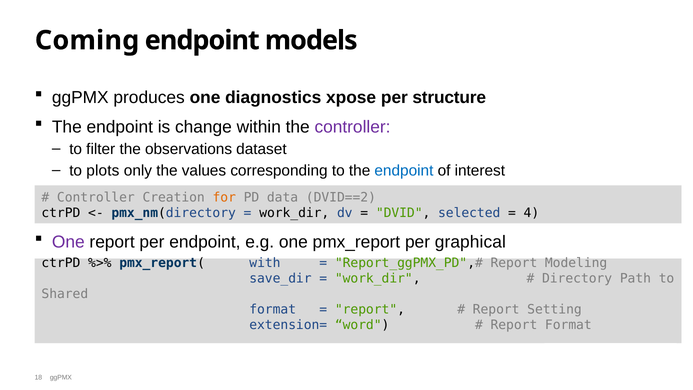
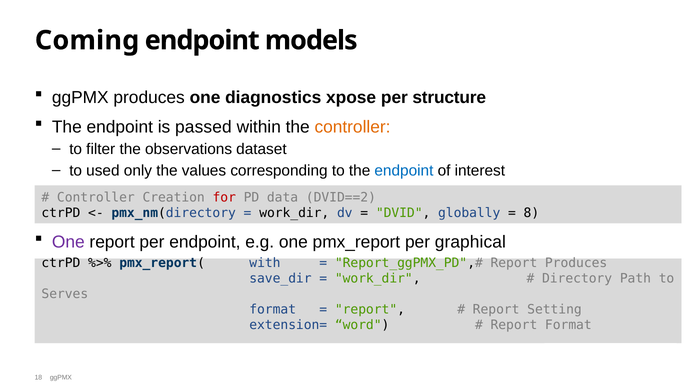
change: change -> passed (203, 127)
controller colour: purple -> orange (353, 127)
plots: plots -> used (103, 171)
for colour: orange -> red (224, 197)
selected: selected -> globally (469, 213)
4: 4 -> 8 (531, 213)
Report Modeling: Modeling -> Produces (576, 263)
Shared: Shared -> Serves (65, 294)
